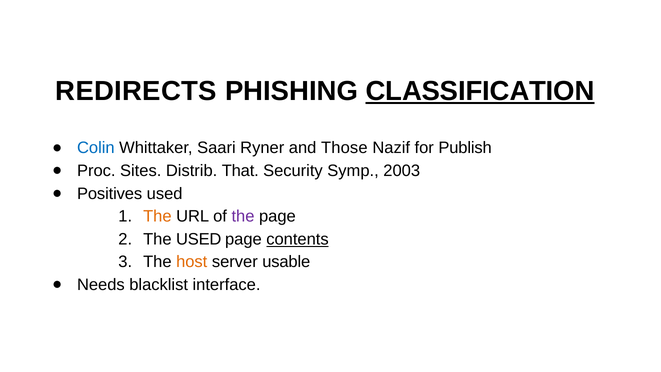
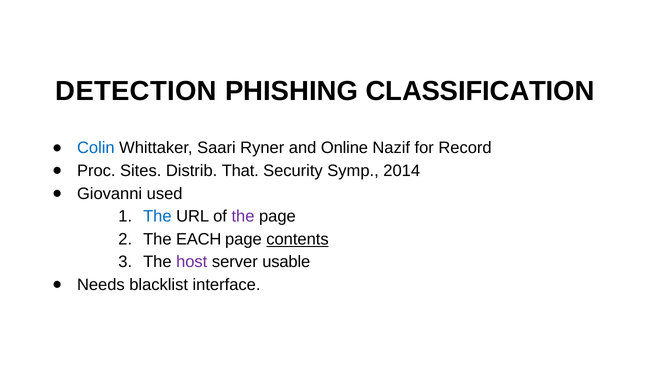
REDIRECTS: REDIRECTS -> DETECTION (136, 91)
CLASSIFICATION underline: present -> none (480, 91)
Those: Those -> Online (344, 148)
Publish: Publish -> Record (465, 148)
2003: 2003 -> 2014 (402, 171)
Positives: Positives -> Giovanni (110, 193)
The colour: orange -> blue (157, 216)
The USED: USED -> EACH (199, 239)
host colour: orange -> purple (192, 262)
